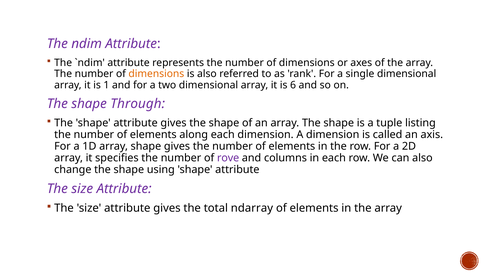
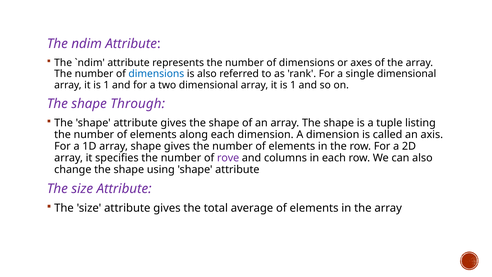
dimensions colour: orange -> blue (156, 74)
6: 6 -> 1 (293, 85)
ndarray: ndarray -> average (252, 208)
